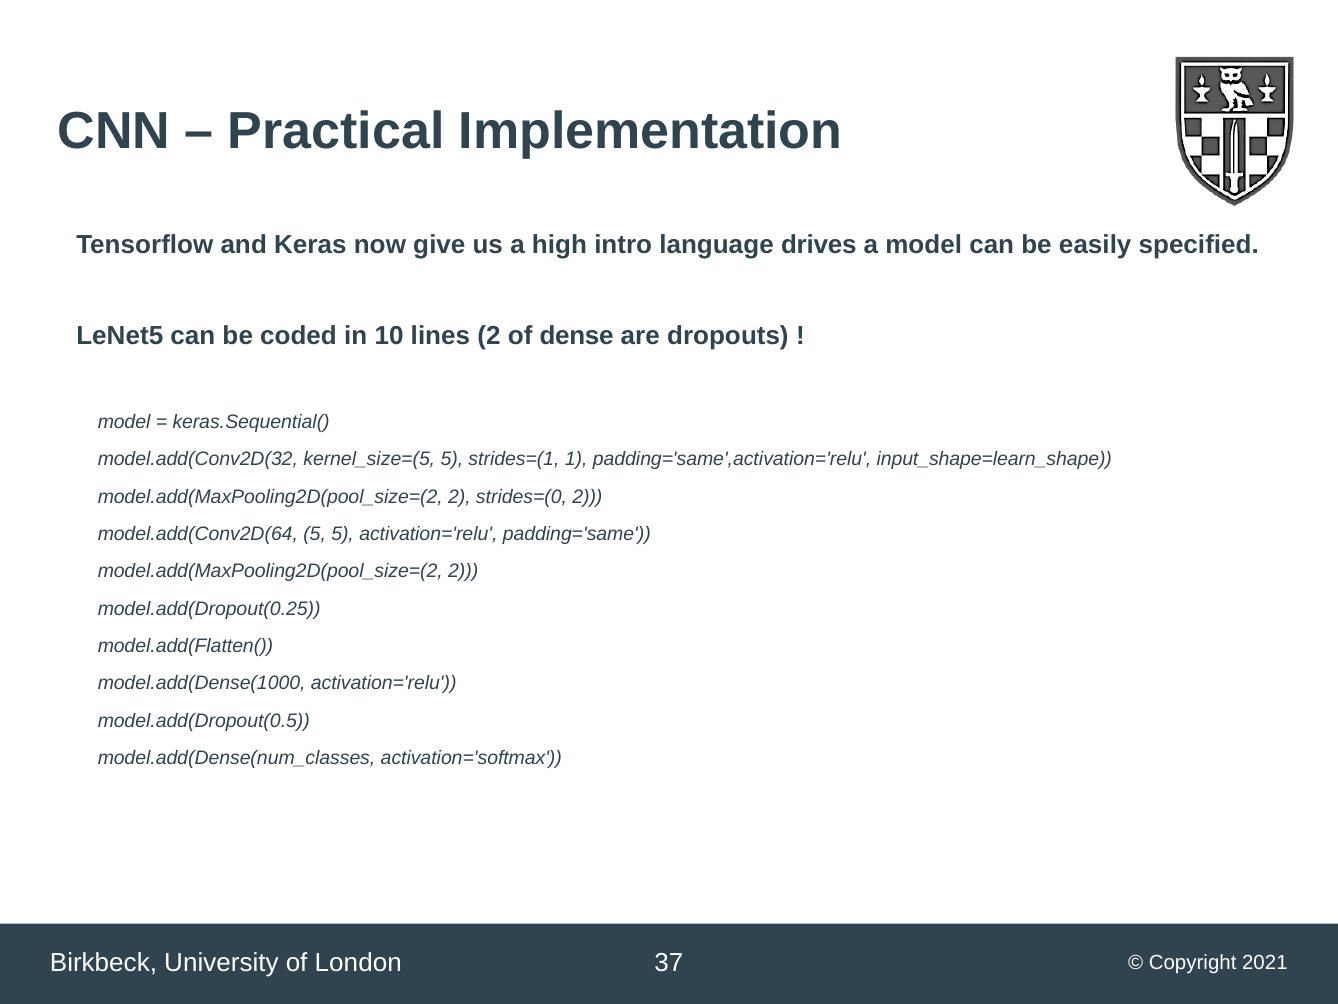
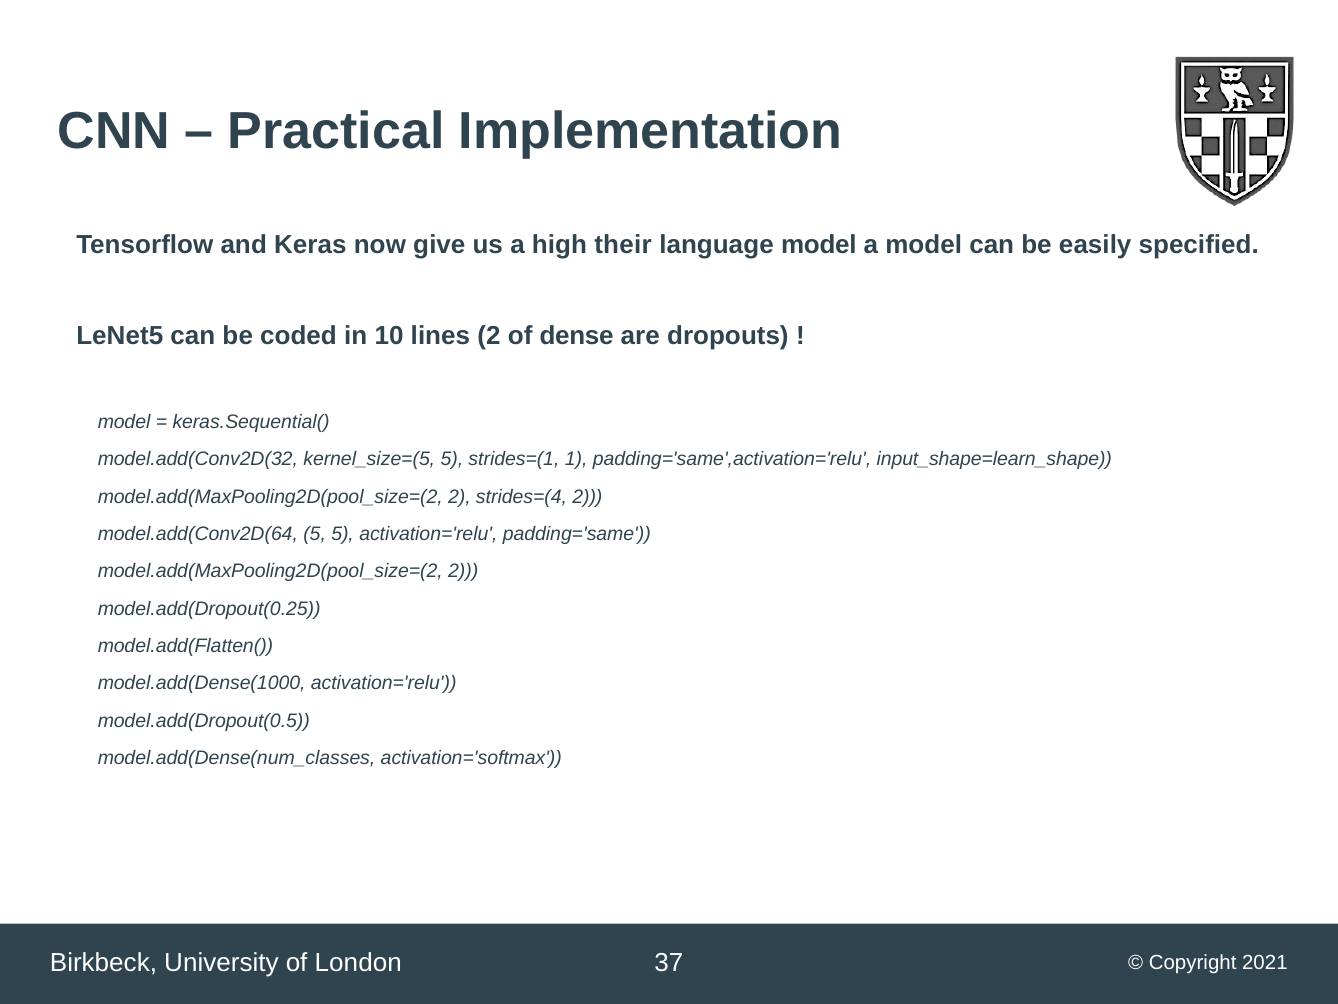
intro: intro -> their (623, 245)
language drives: drives -> model (819, 245)
strides=(0: strides=(0 -> strides=(4 (522, 496)
